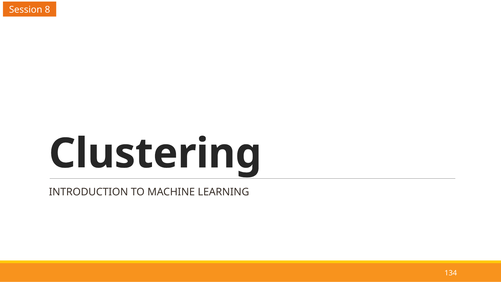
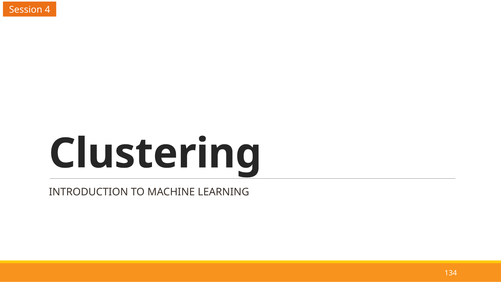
8: 8 -> 4 (47, 10)
